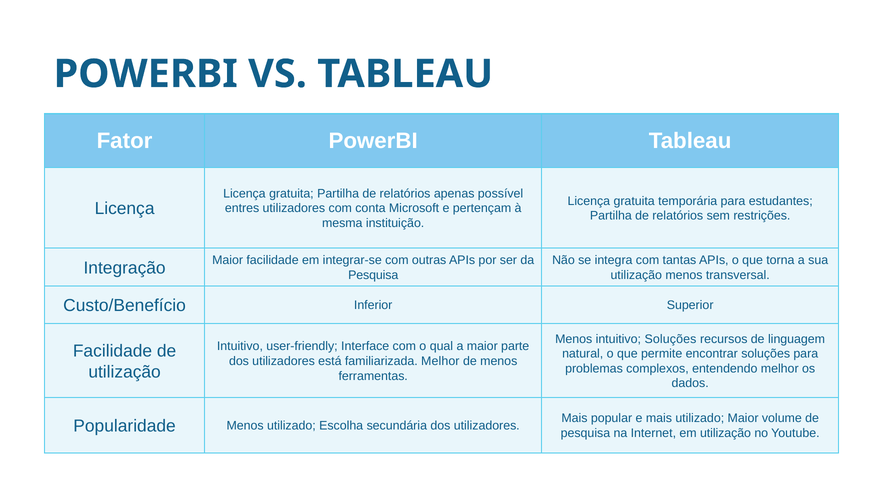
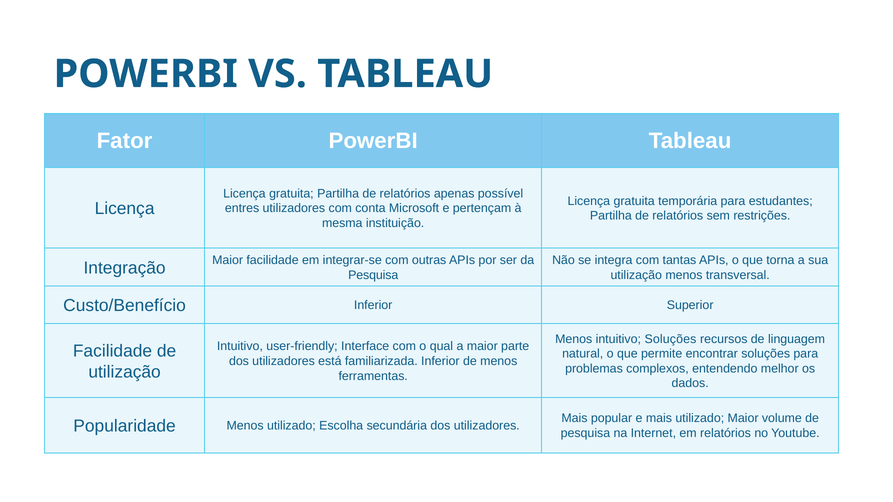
familiarizada Melhor: Melhor -> Inferior (440, 361)
em utilização: utilização -> relatórios (725, 433)
